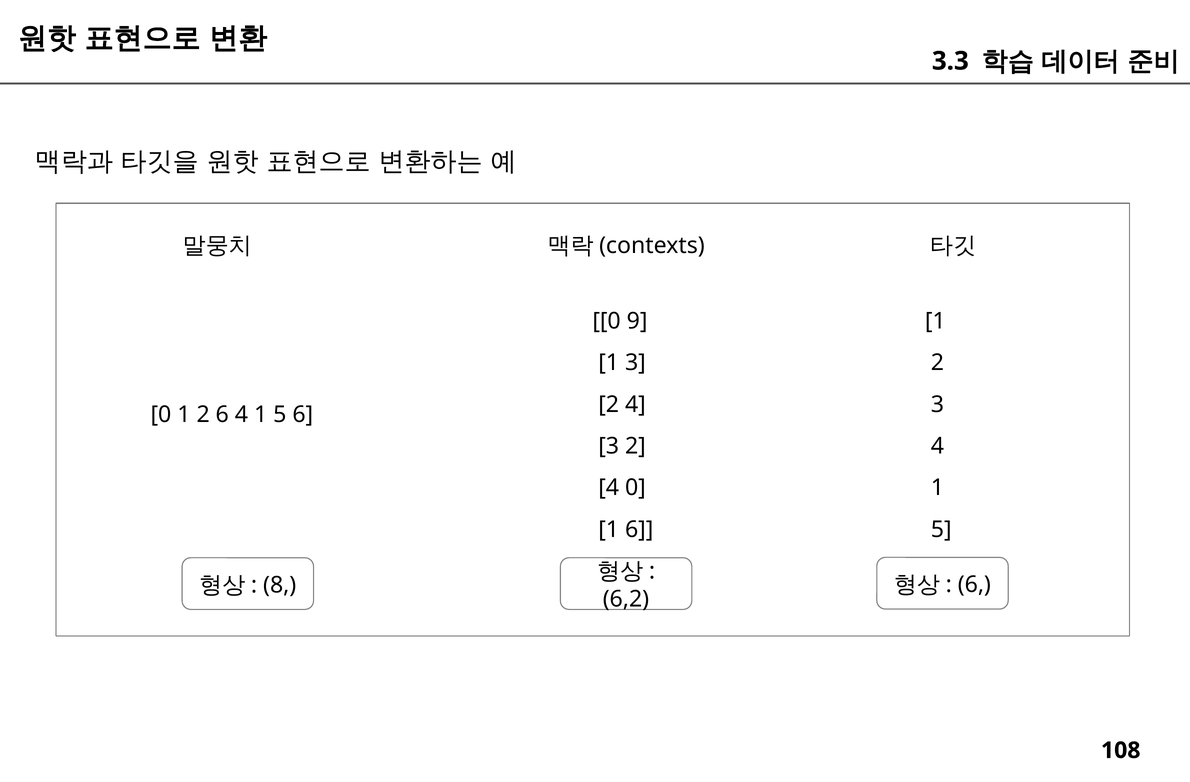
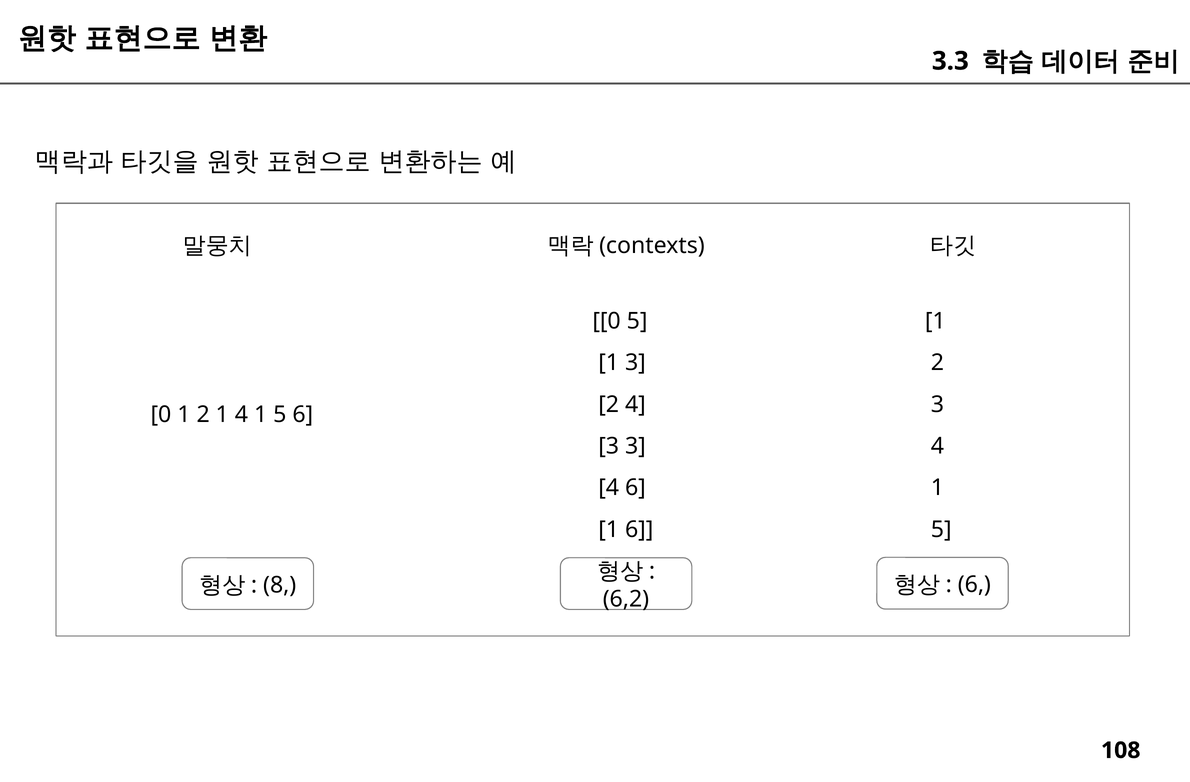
0 9: 9 -> 5 (637, 321)
2 6: 6 -> 1 (222, 414)
2: 2 -> 3 (635, 446)
4 0: 0 -> 6 (635, 488)
